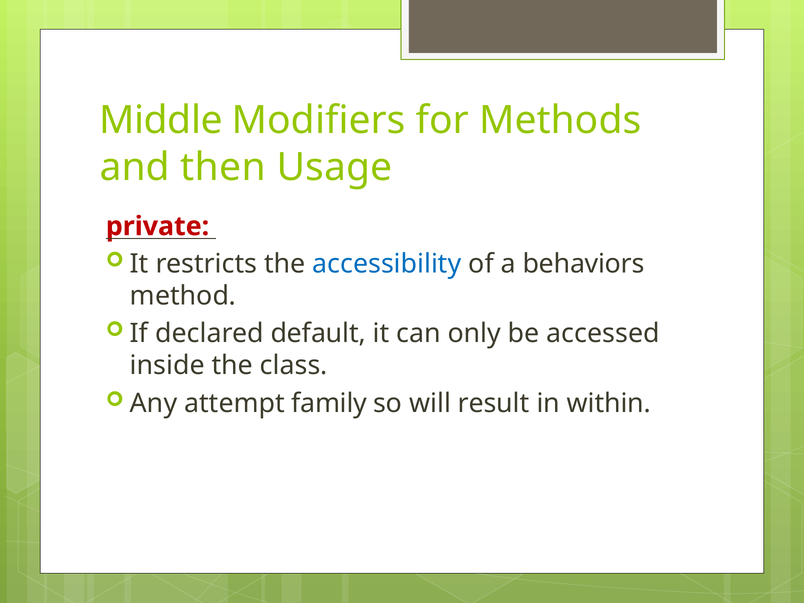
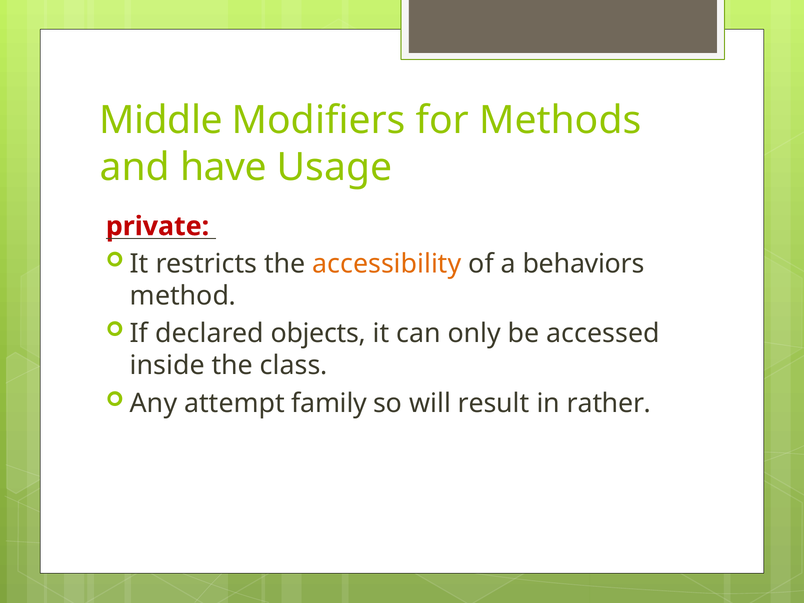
then: then -> have (223, 167)
accessibility colour: blue -> orange (387, 264)
default: default -> objects (318, 333)
within: within -> rather (609, 403)
